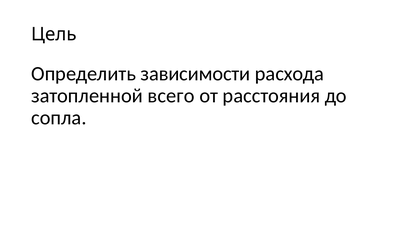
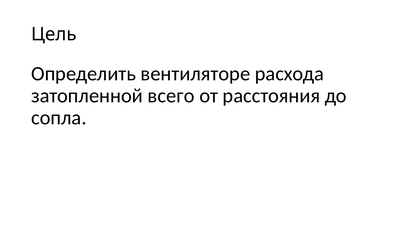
зависимости: зависимости -> вентиляторе (195, 74)
